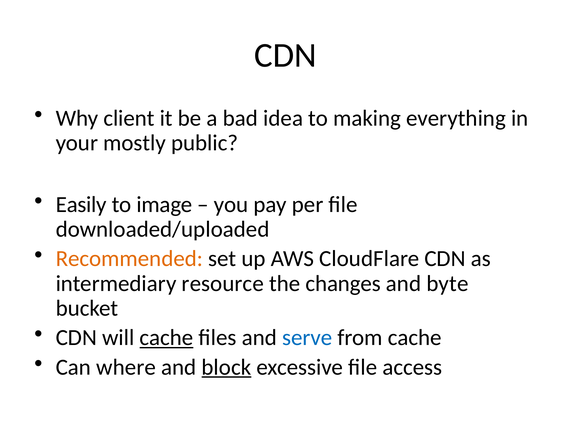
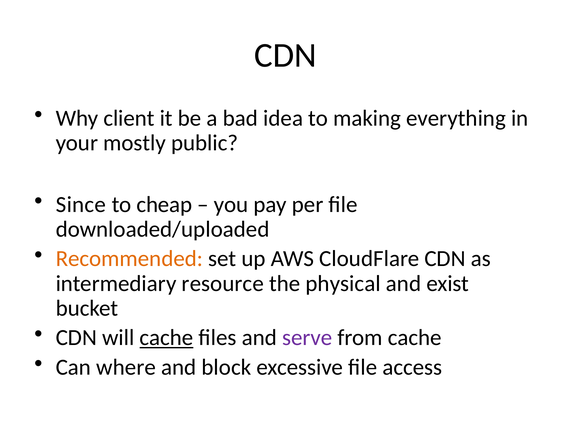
Easily: Easily -> Since (81, 205)
image: image -> cheap (164, 205)
changes: changes -> physical (343, 284)
byte: byte -> exist (448, 284)
serve colour: blue -> purple (307, 338)
block underline: present -> none (226, 367)
